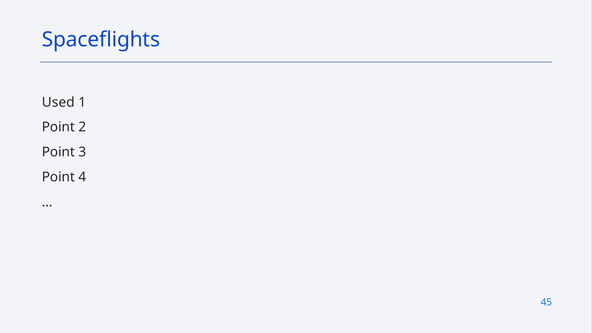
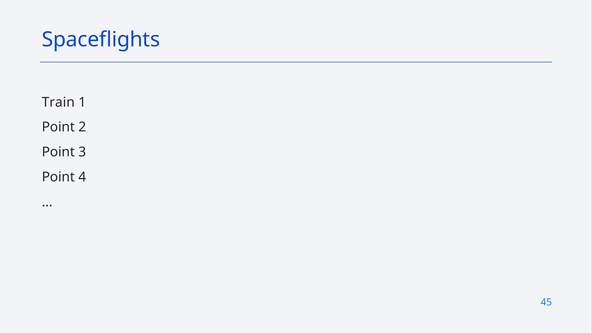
Used: Used -> Train (58, 102)
